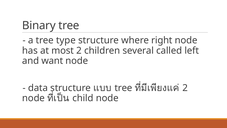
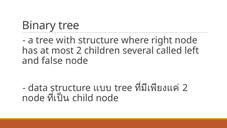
type: type -> with (66, 40)
want: want -> false (52, 61)
